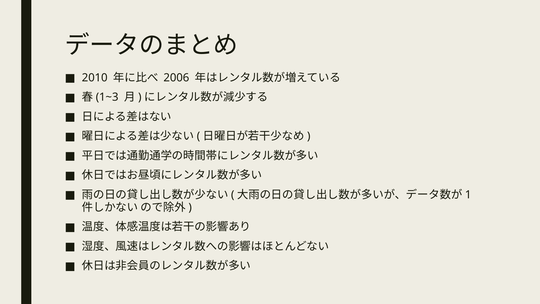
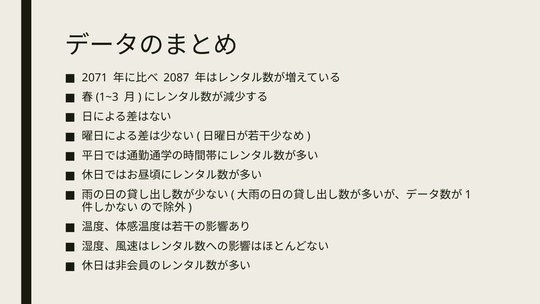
2010: 2010 -> 2071 (95, 78)
2006: 2006 -> 2087 (176, 78)
